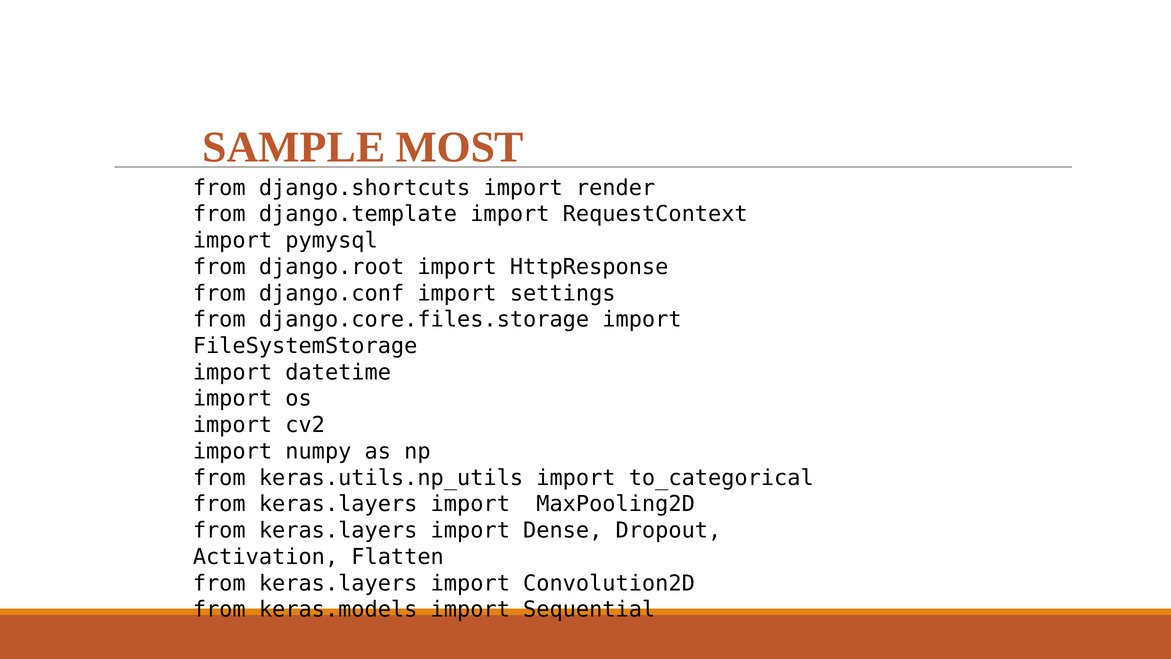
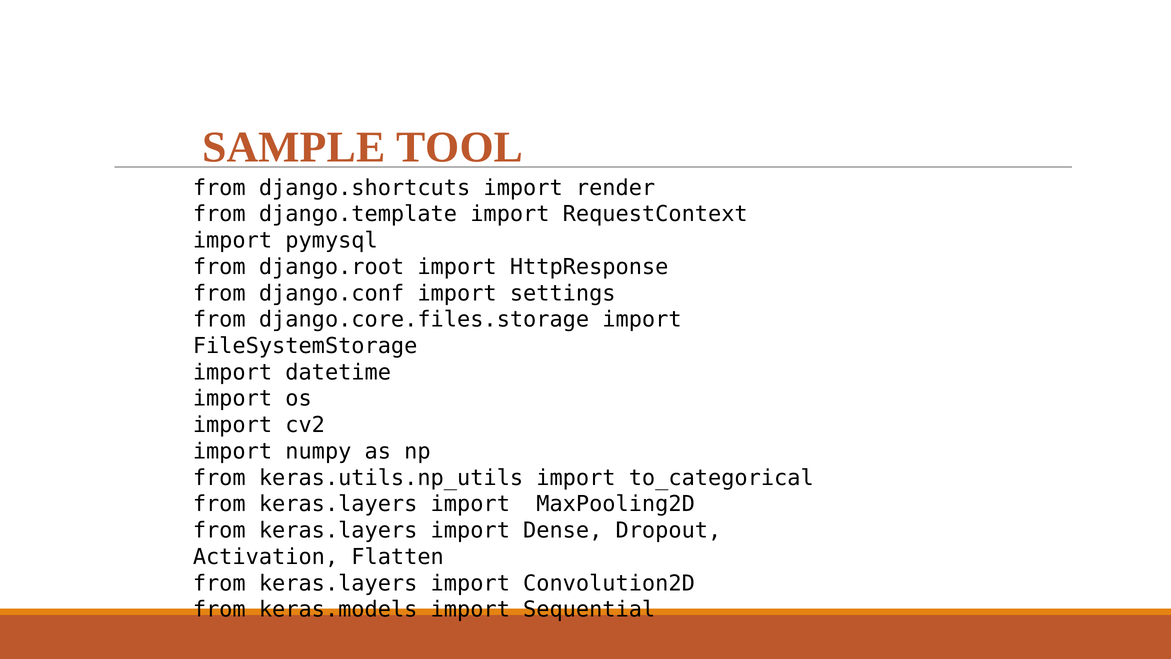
MOST: MOST -> TOOL (460, 147)
